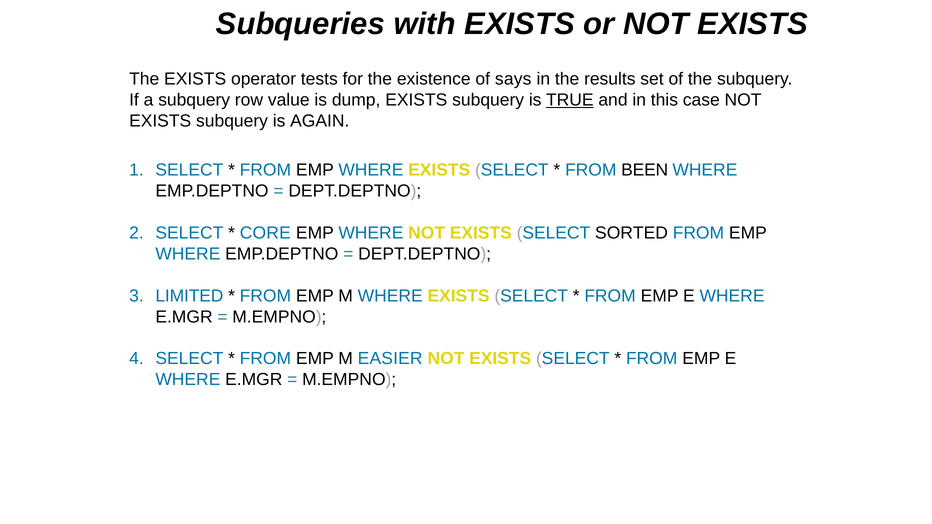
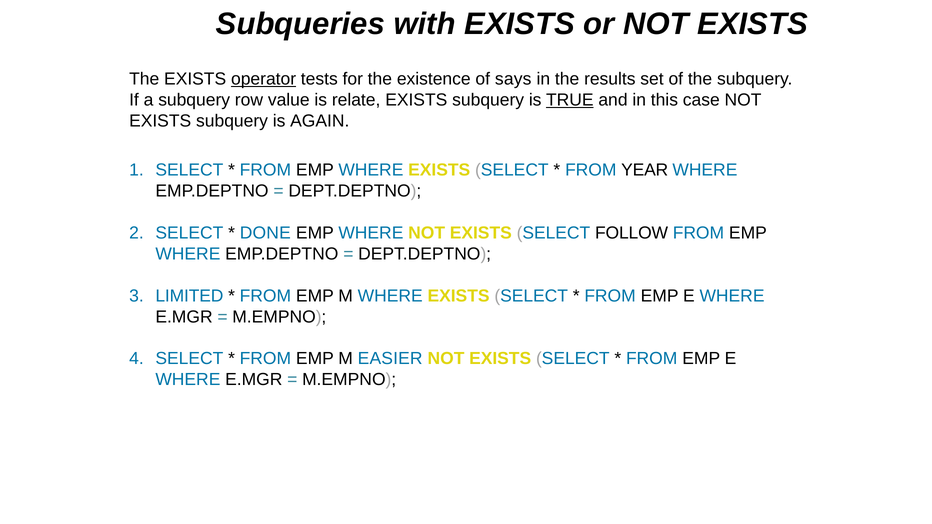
operator underline: none -> present (264, 79)
dump: dump -> relate (356, 100)
BEEN: BEEN -> YEAR (645, 170)
CORE: CORE -> DONE (265, 233)
SORTED: SORTED -> FOLLOW (632, 233)
